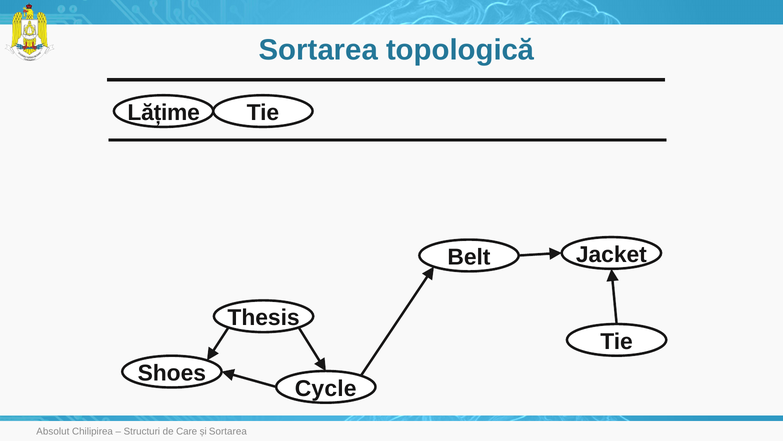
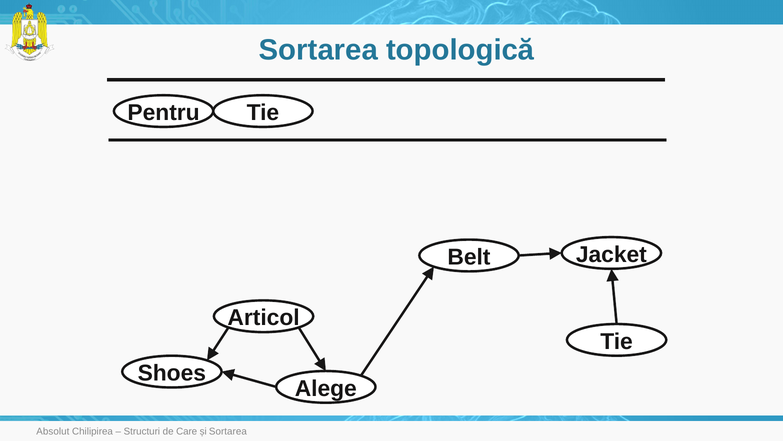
Lățime: Lățime -> Pentru (164, 113)
Thesis: Thesis -> Articol (264, 317)
Cycle: Cycle -> Alege (326, 388)
